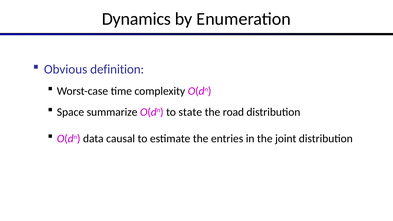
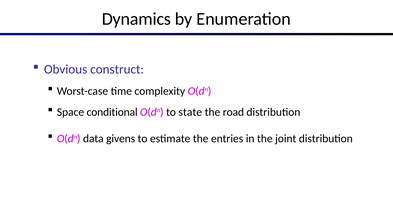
definition: definition -> construct (117, 69)
summarize: summarize -> conditional (112, 112)
causal: causal -> givens (121, 139)
